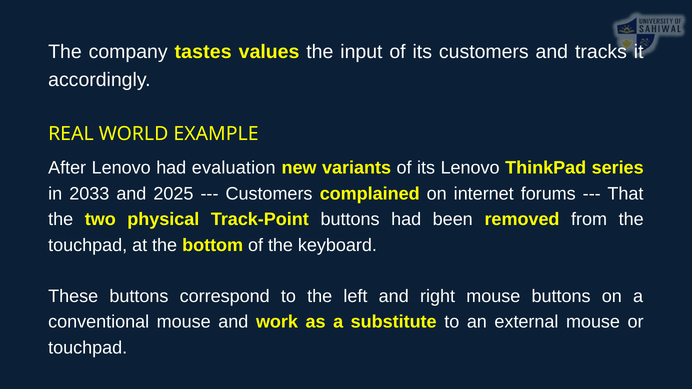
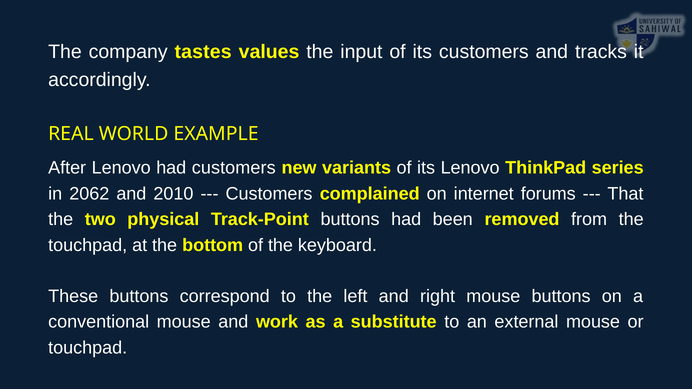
had evaluation: evaluation -> customers (234, 168)
2033: 2033 -> 2062 (89, 194)
2025: 2025 -> 2010 (173, 194)
